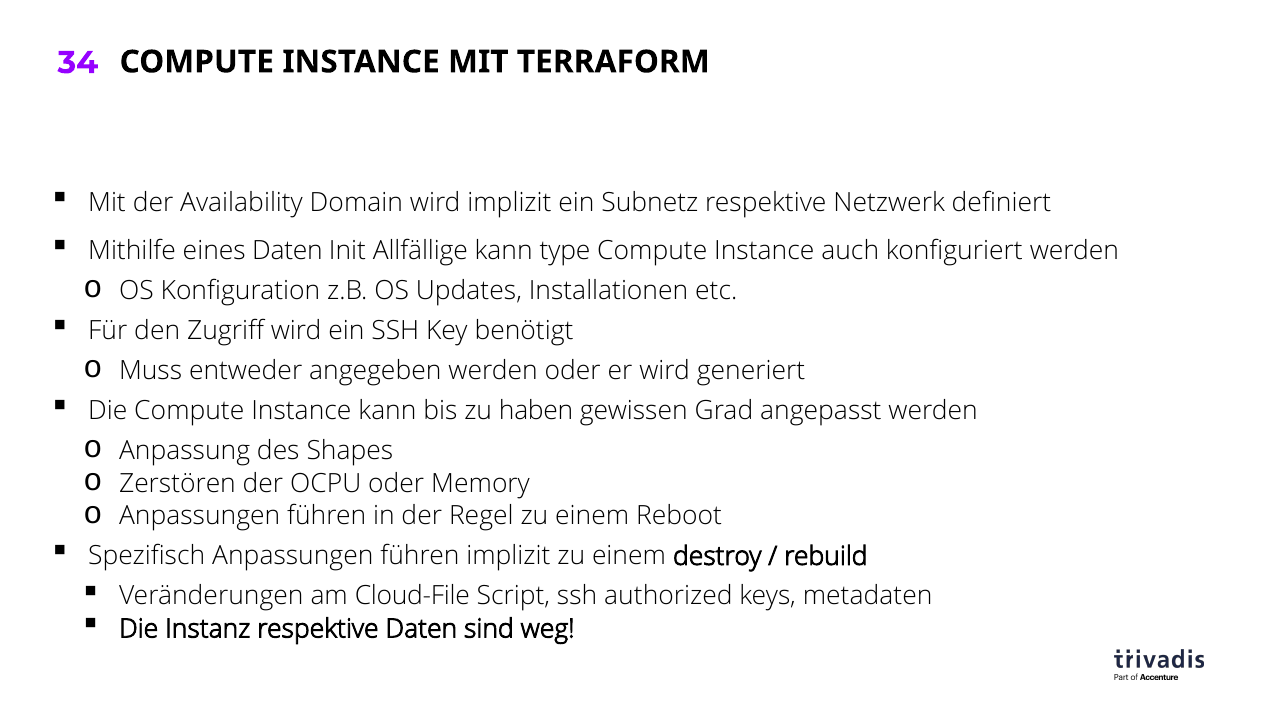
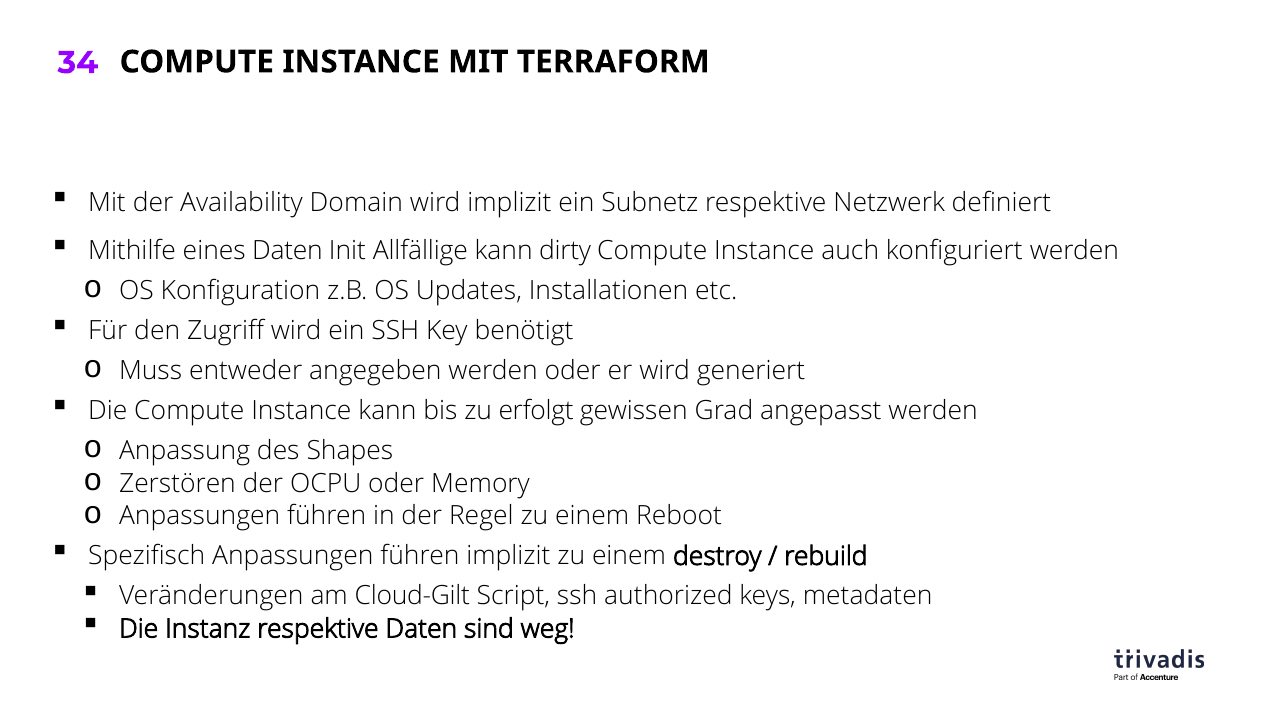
type: type -> dirty (565, 250)
haben: haben -> erfolgt (536, 411)
Cloud-File: Cloud-File -> Cloud-Gilt (412, 596)
